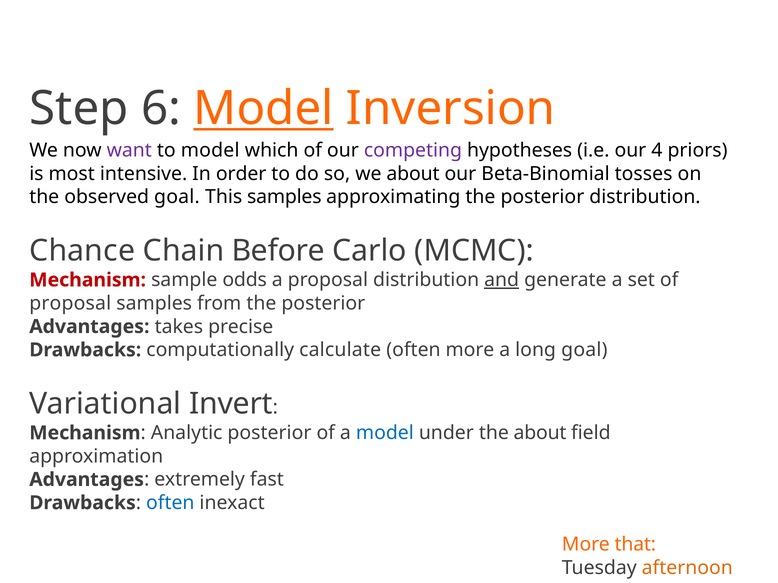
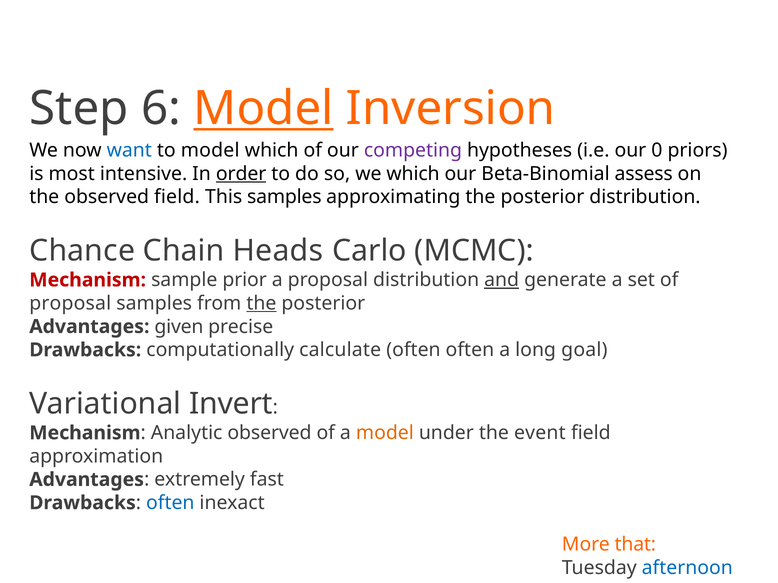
want colour: purple -> blue (129, 151)
4: 4 -> 0 (657, 151)
order underline: none -> present (241, 174)
we about: about -> which (413, 174)
tosses: tosses -> assess (644, 174)
observed goal: goal -> field (177, 197)
Before: Before -> Heads (278, 251)
odds: odds -> prior (245, 280)
the underline: none -> present (261, 304)
takes: takes -> given (179, 327)
often more: more -> often (470, 350)
Analytic posterior: posterior -> observed (270, 433)
model colour: blue -> orange (385, 433)
the about: about -> event (540, 433)
afternoon colour: orange -> blue (687, 568)
